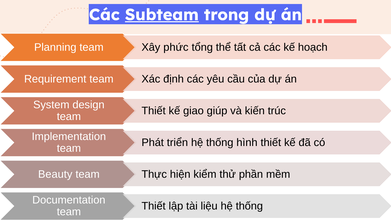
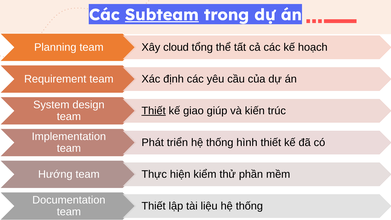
phức: phức -> cloud (176, 47)
Thiết underline: none -> present (154, 111)
Beauty: Beauty -> Hướng (55, 174)
